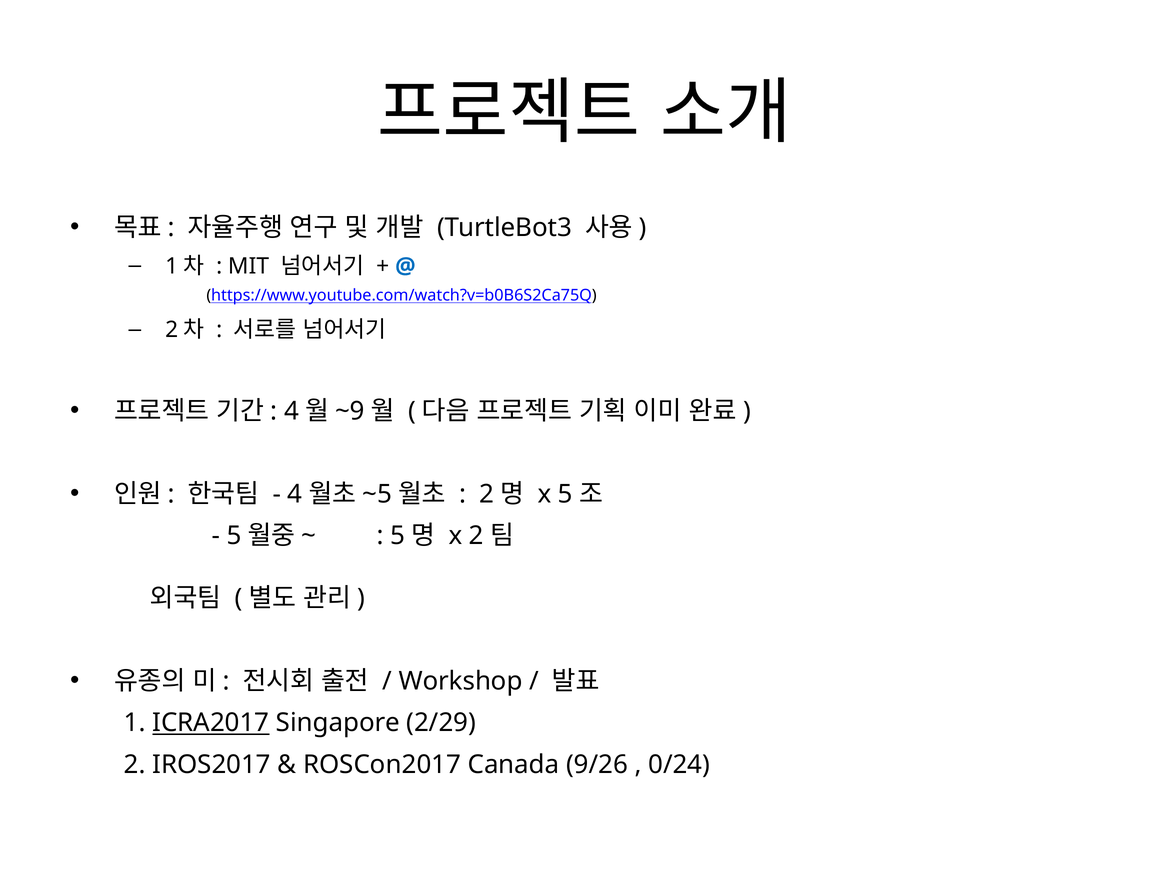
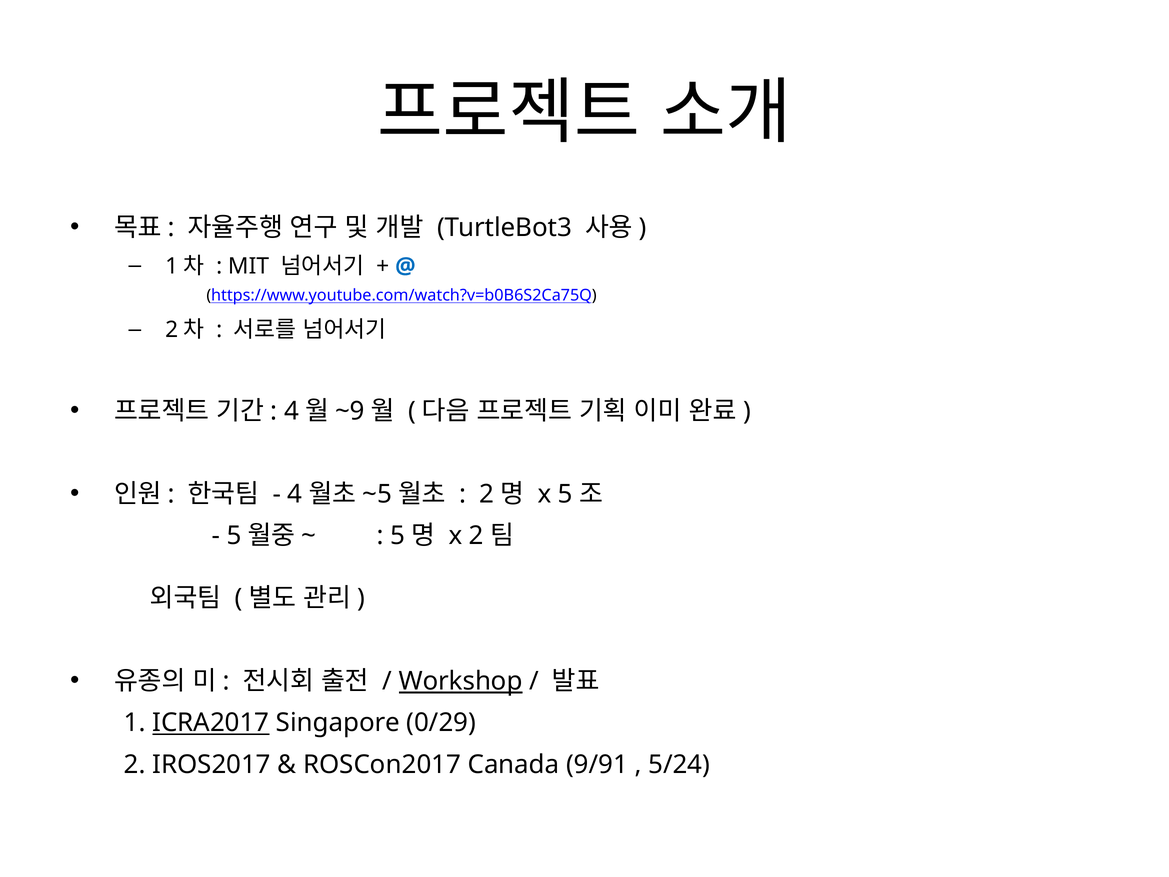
Workshop underline: none -> present (461, 681)
2/29: 2/29 -> 0/29 (441, 723)
9/26: 9/26 -> 9/91 (597, 764)
0/24: 0/24 -> 5/24 (679, 764)
